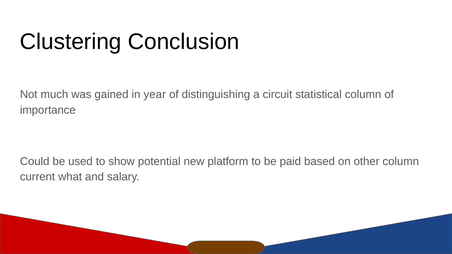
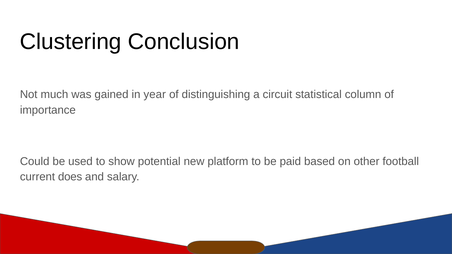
other column: column -> football (401, 162)
what: what -> does (70, 177)
